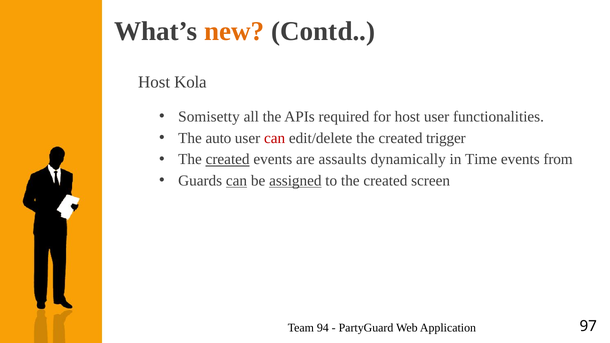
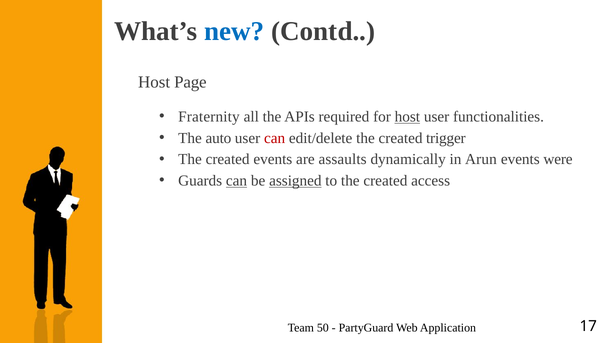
new colour: orange -> blue (234, 31)
Kola: Kola -> Page (190, 82)
Somisetty: Somisetty -> Fraternity (209, 117)
host underline: none -> present (407, 117)
created underline: present -> none (228, 159)
Time: Time -> Arun (481, 159)
from: from -> were (558, 159)
screen: screen -> access (431, 181)
94: 94 -> 50 (323, 328)
97: 97 -> 17 (588, 326)
